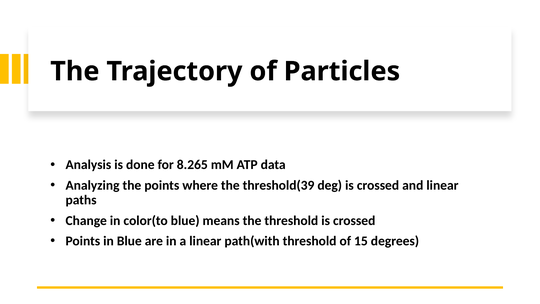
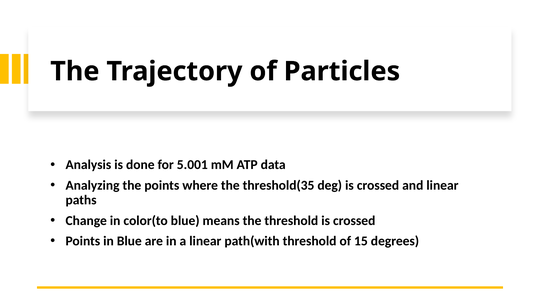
8.265: 8.265 -> 5.001 (192, 165)
threshold(39: threshold(39 -> threshold(35 (279, 185)
